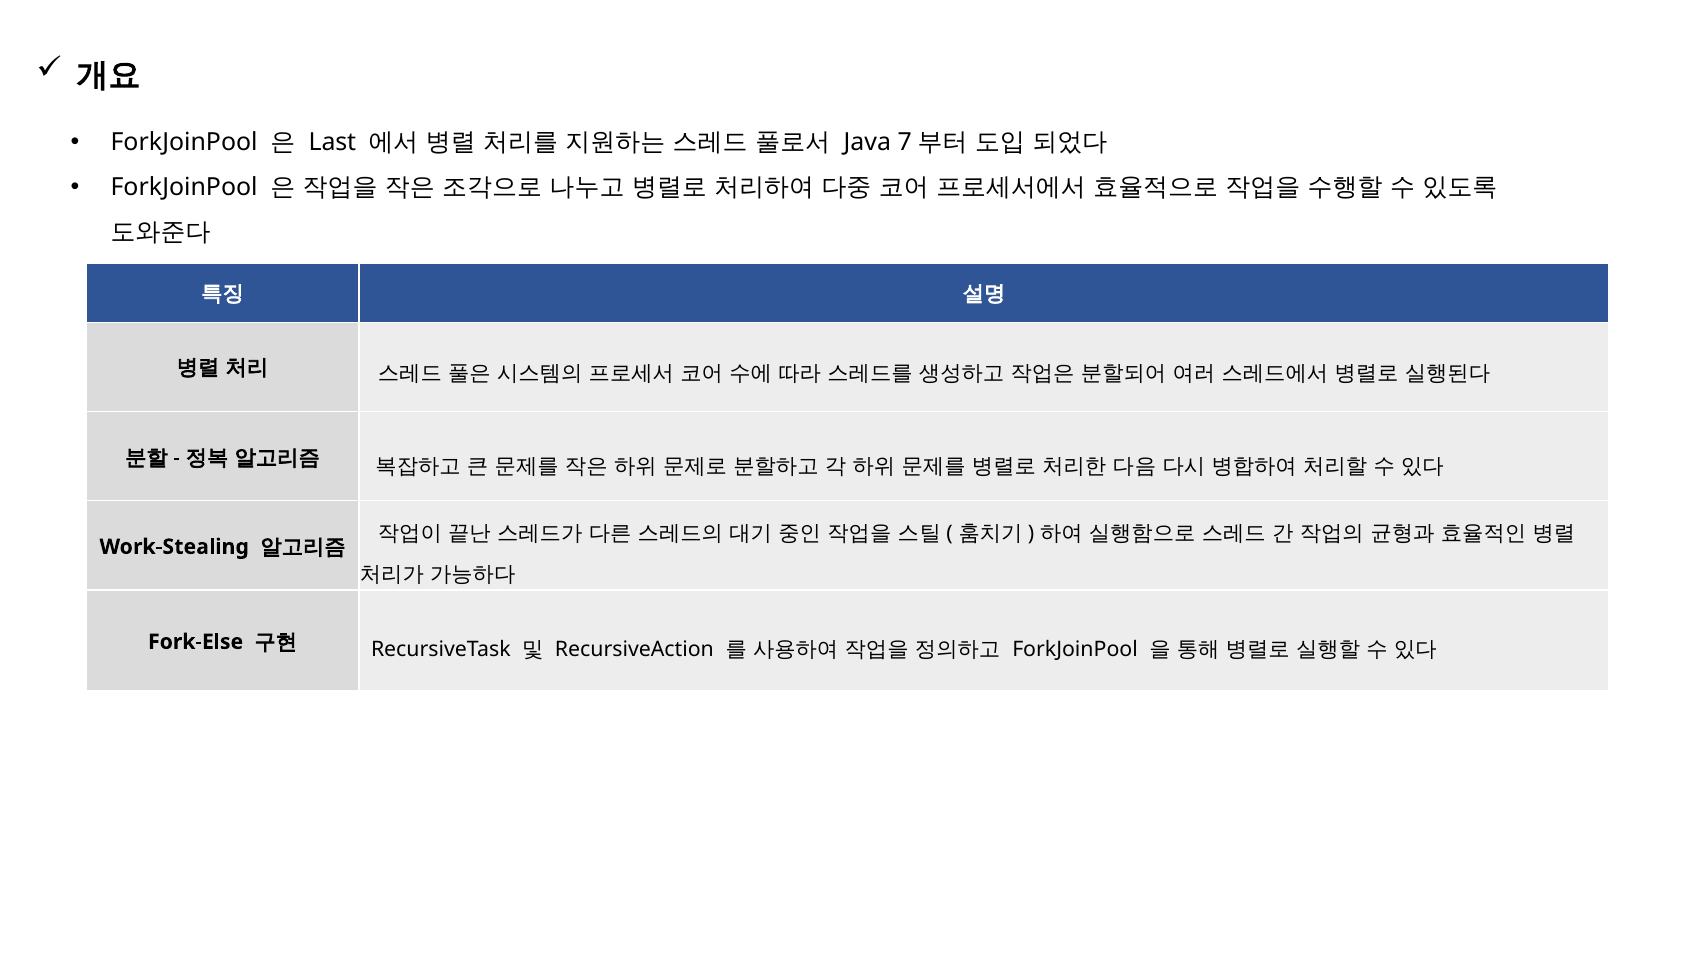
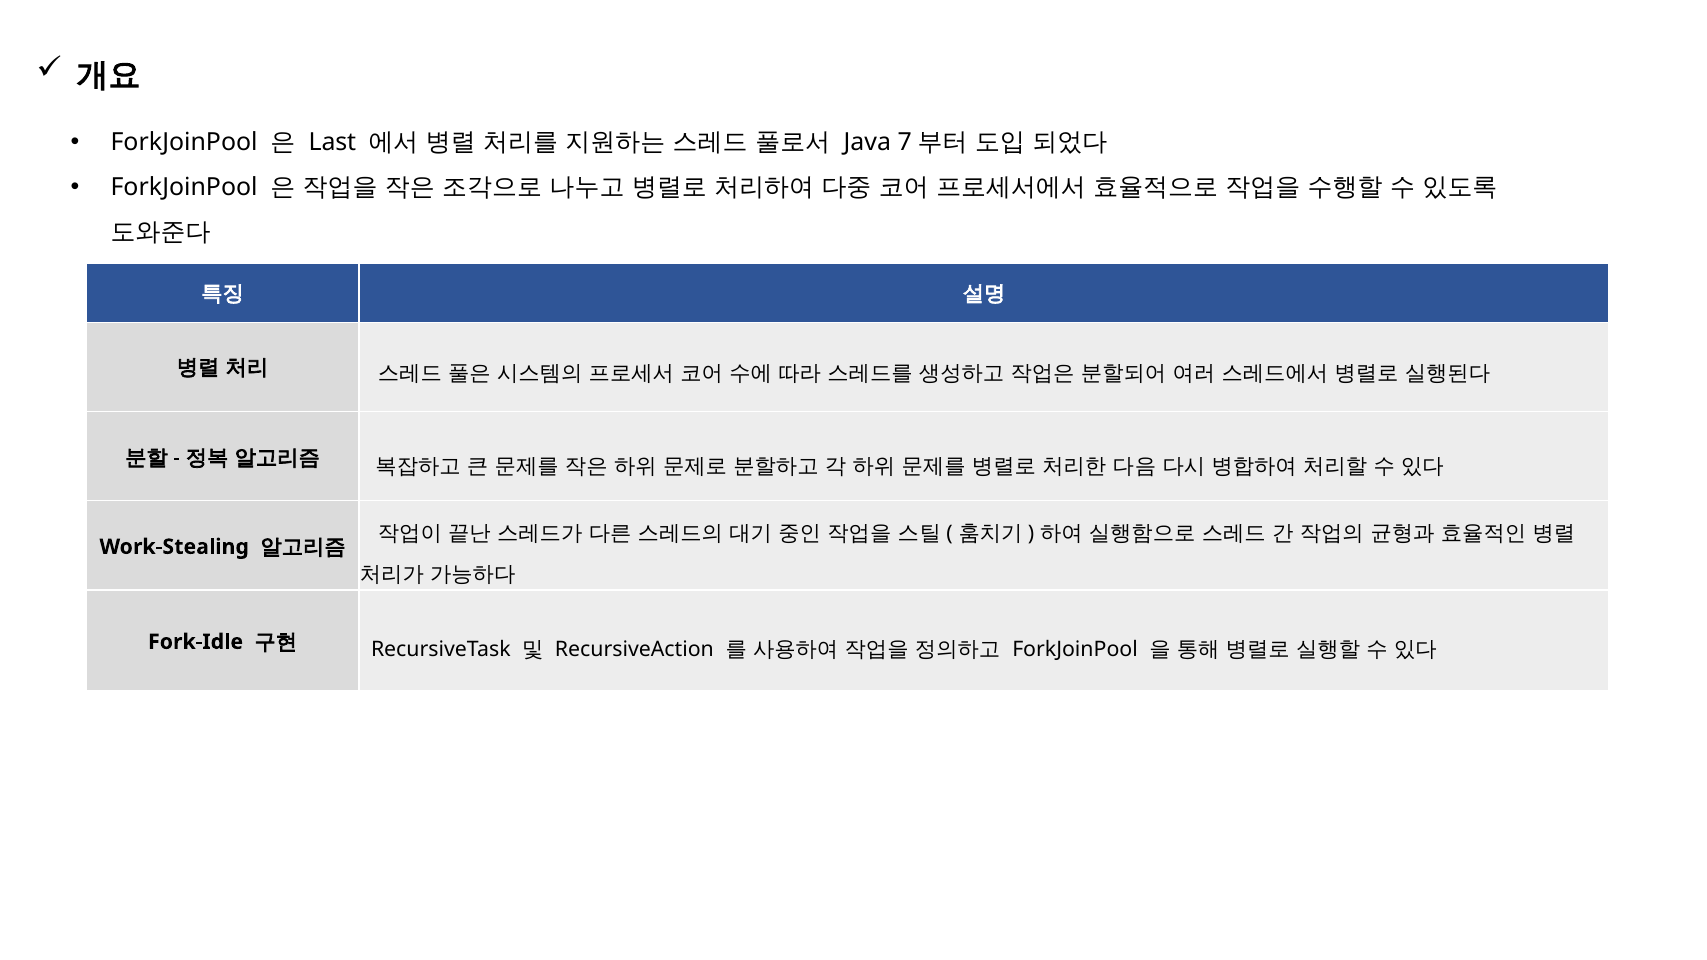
Fork-Else: Fork-Else -> Fork-Idle (196, 642)
